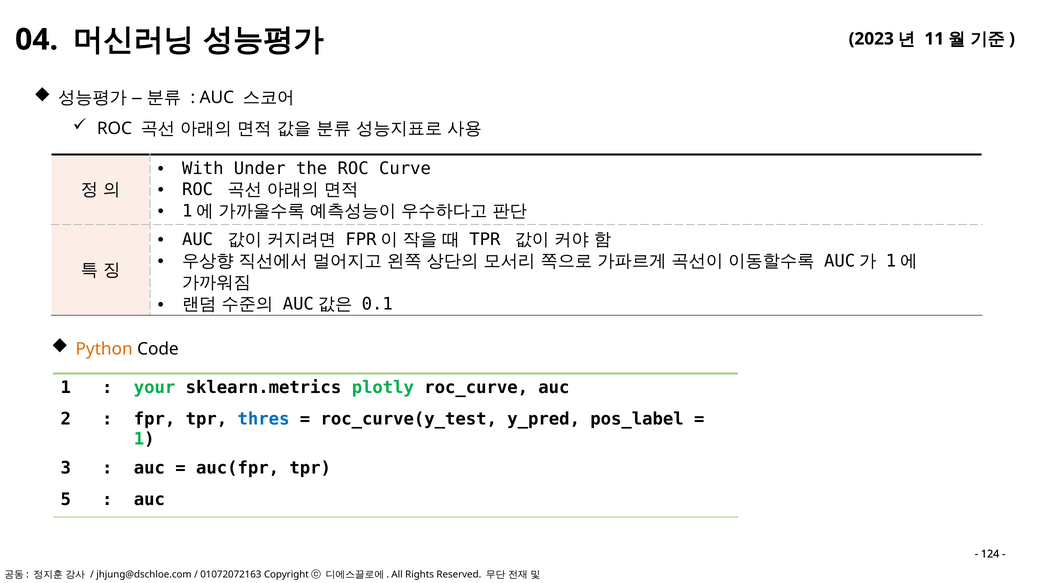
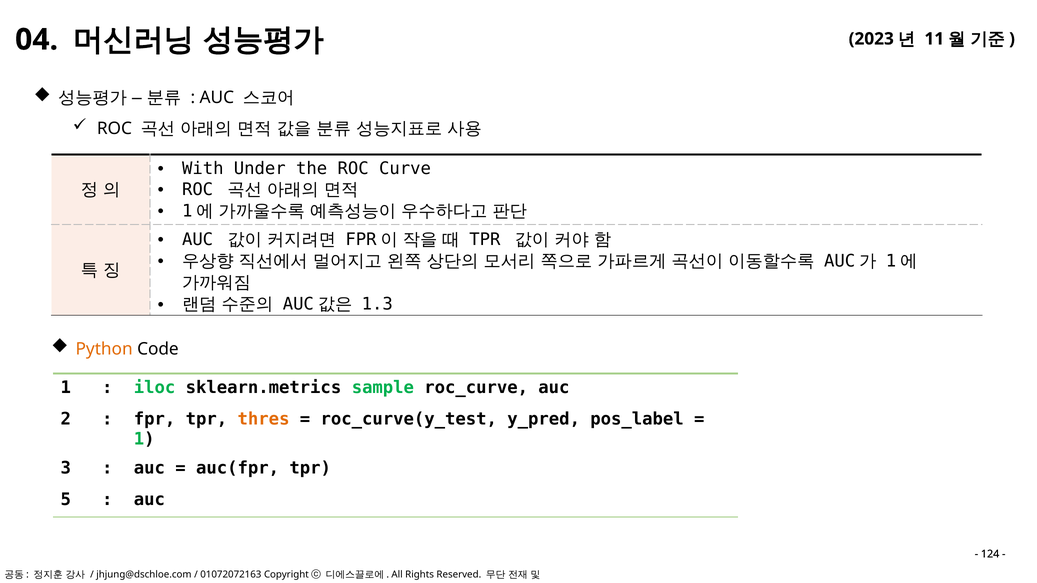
0.1: 0.1 -> 1.3 (377, 304)
your: your -> iloc (155, 388)
plotly: plotly -> sample (383, 388)
thres colour: blue -> orange (264, 419)
